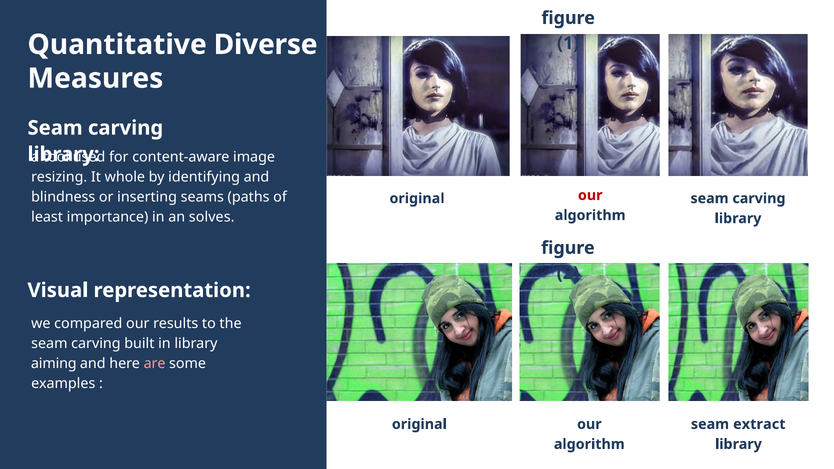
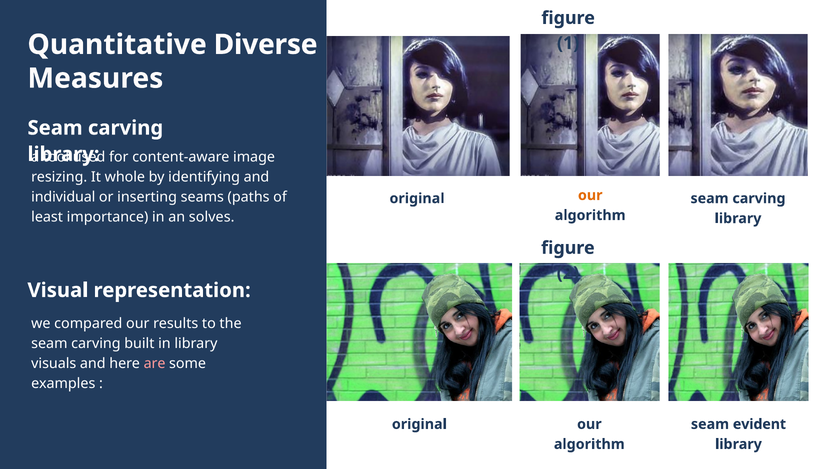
blindness: blindness -> individual (63, 197)
our colour: red -> orange (590, 195)
aiming: aiming -> visuals (54, 363)
extract: extract -> evident (759, 424)
